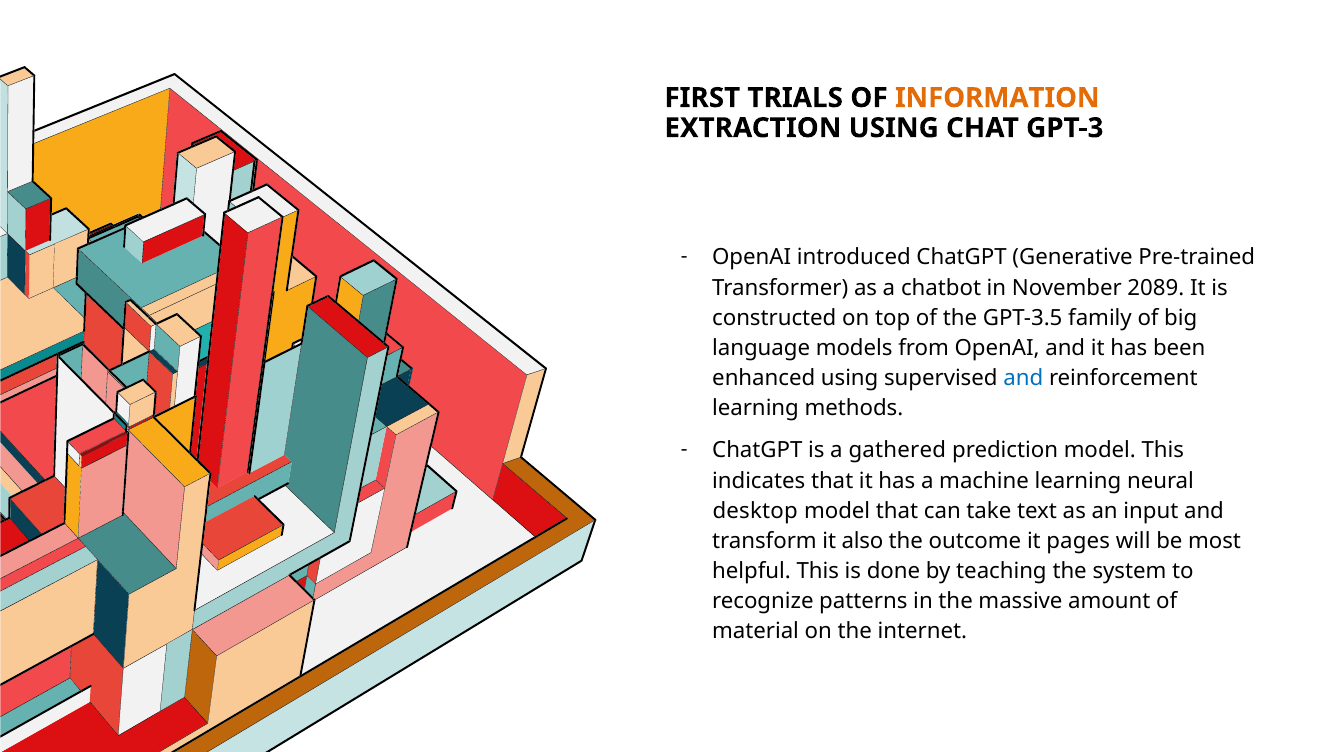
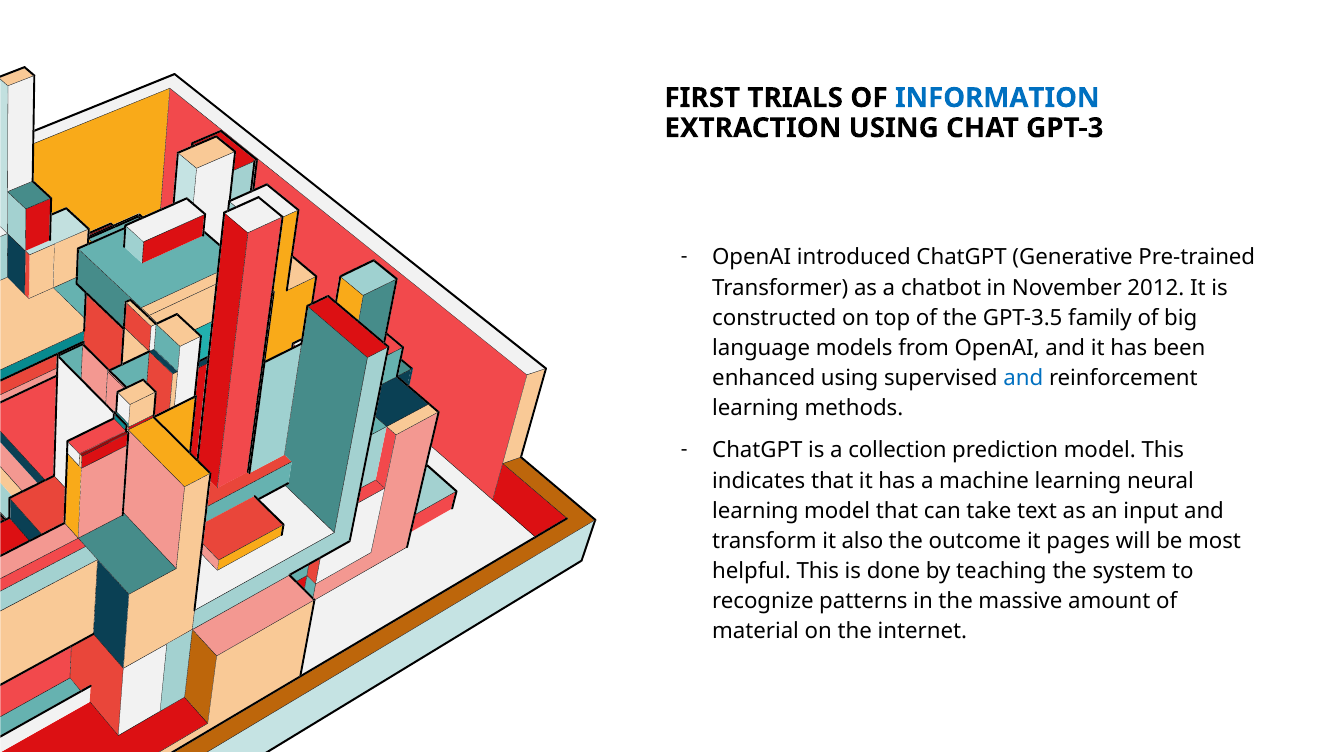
INFORMATION colour: orange -> blue (997, 98)
2089: 2089 -> 2012 (1156, 288)
gathered: gathered -> collection (898, 451)
desktop: desktop -> learning (755, 511)
